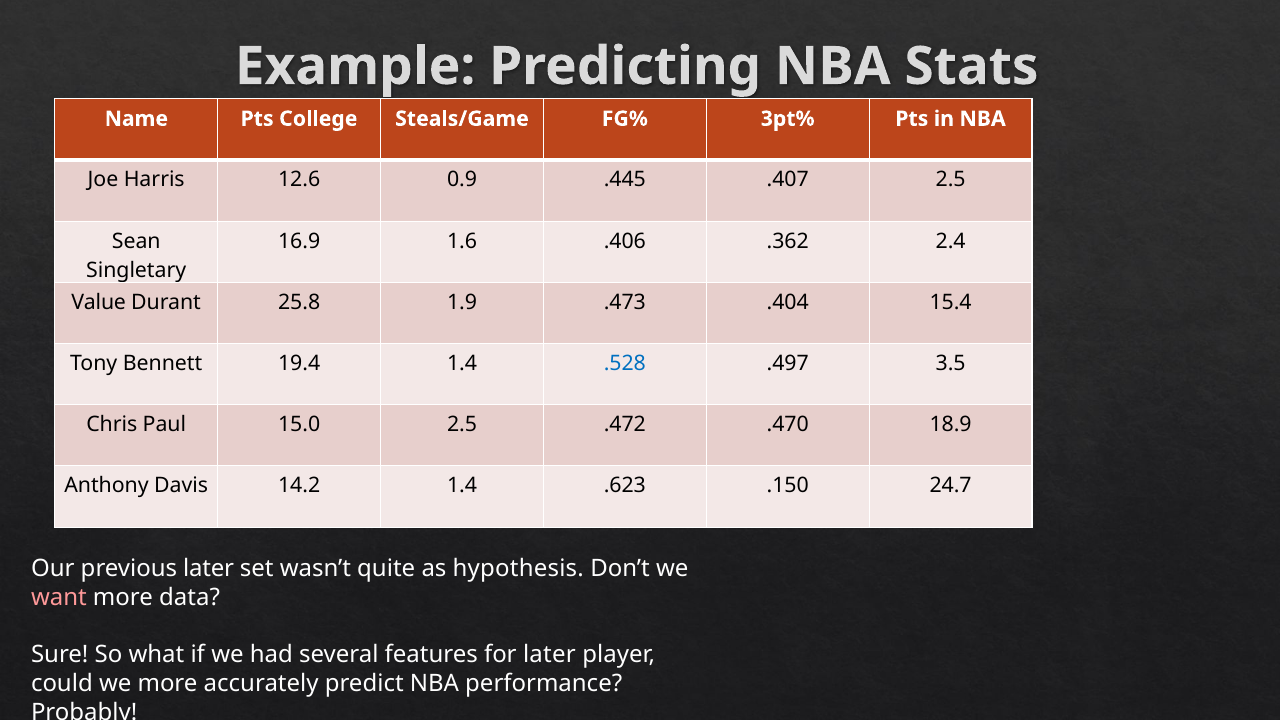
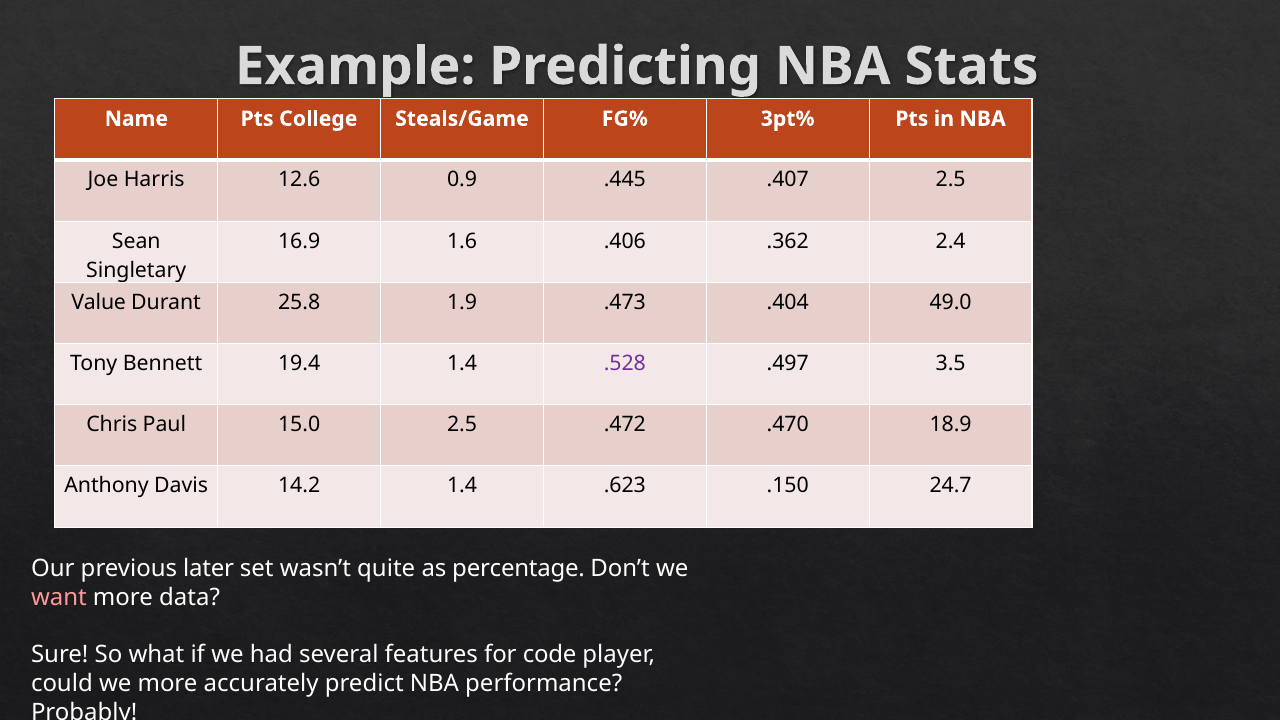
15.4: 15.4 -> 49.0 (951, 302)
.528 colour: blue -> purple (625, 364)
hypothesis: hypothesis -> percentage (519, 568)
for later: later -> code (550, 655)
